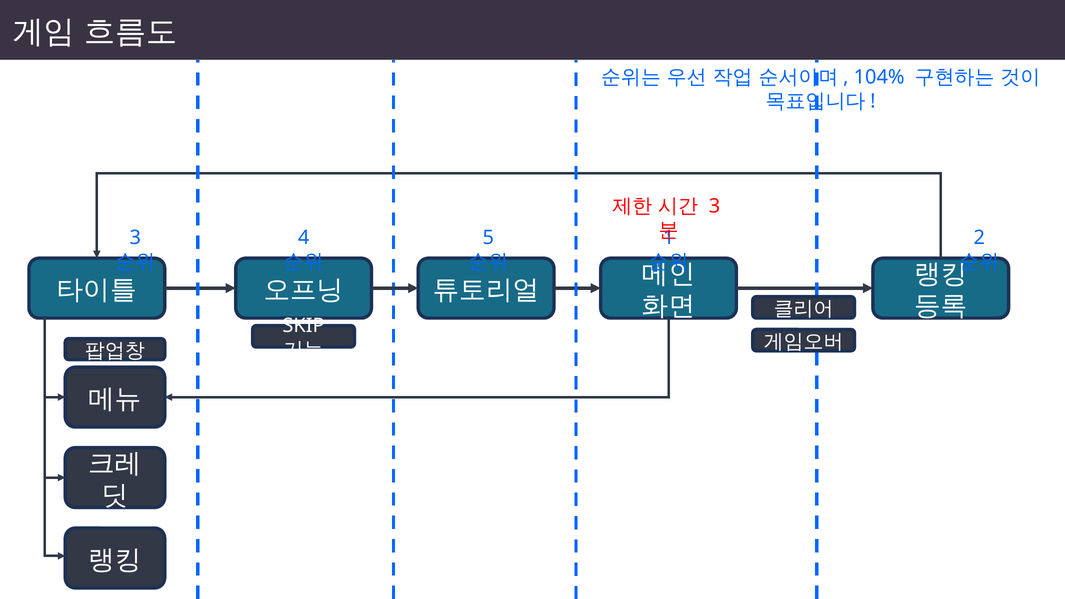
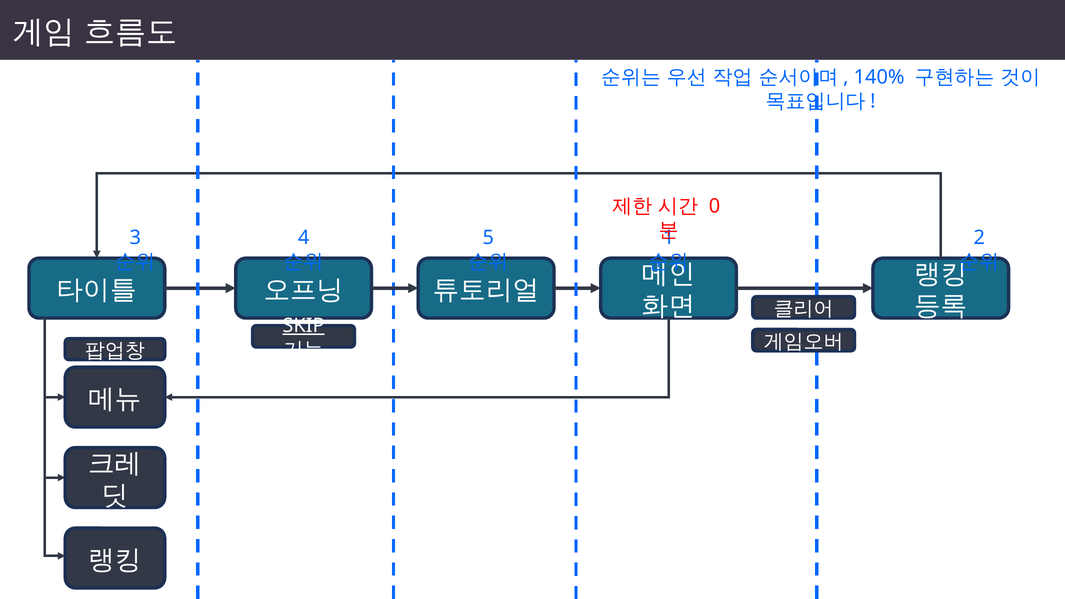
104%: 104% -> 140% (879, 77)
3: 3 -> 0 (714, 206)
SKIP underline: none -> present (304, 326)
